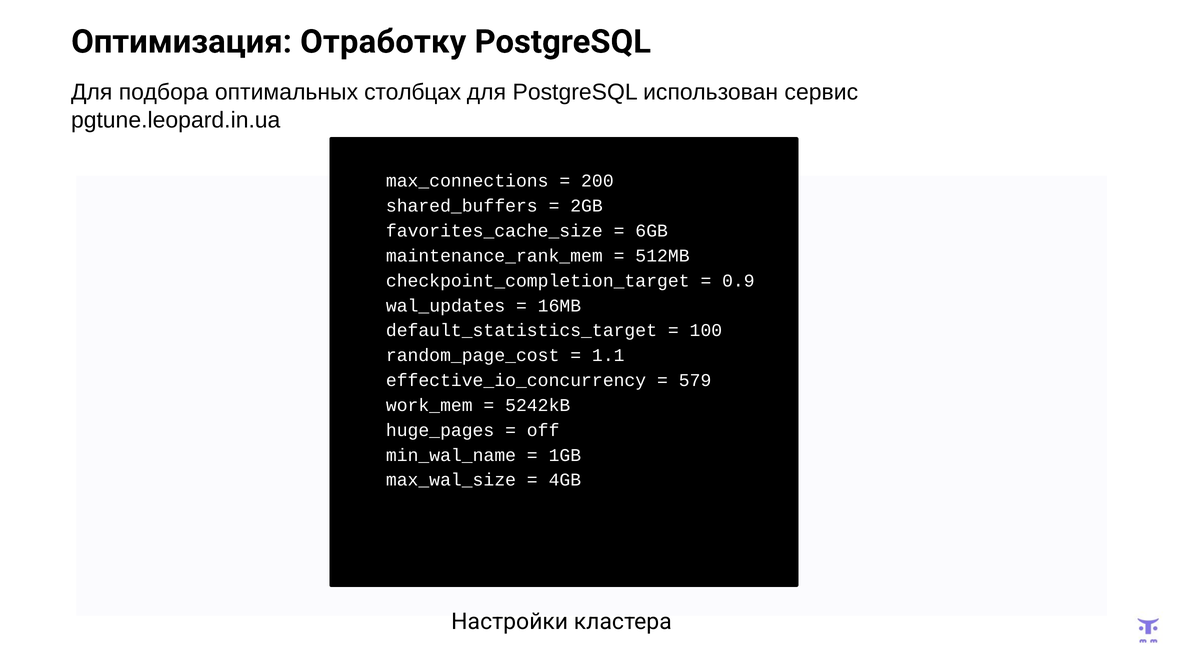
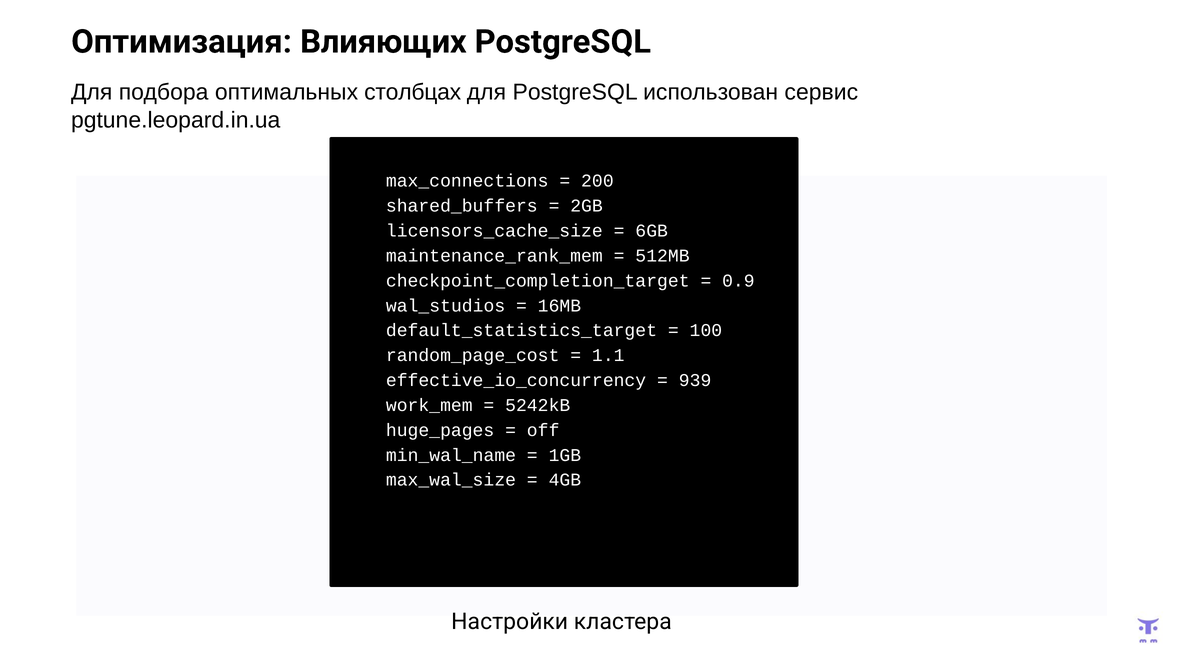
Отработку: Отработку -> Влияющих (383, 42)
favorites_cache_size: favorites_cache_size -> licensors_cache_size (494, 231)
wal_updates: wal_updates -> wal_studios (446, 306)
579: 579 -> 939 (695, 381)
